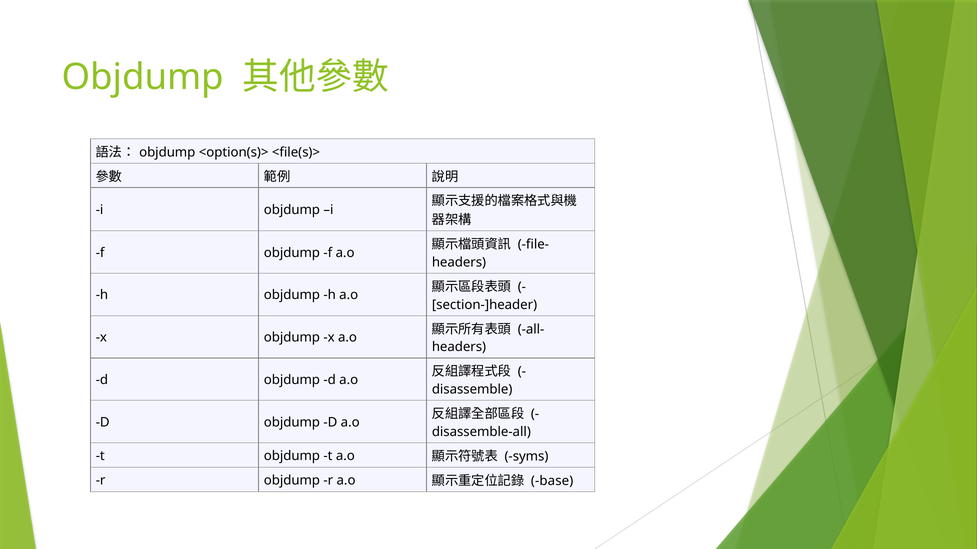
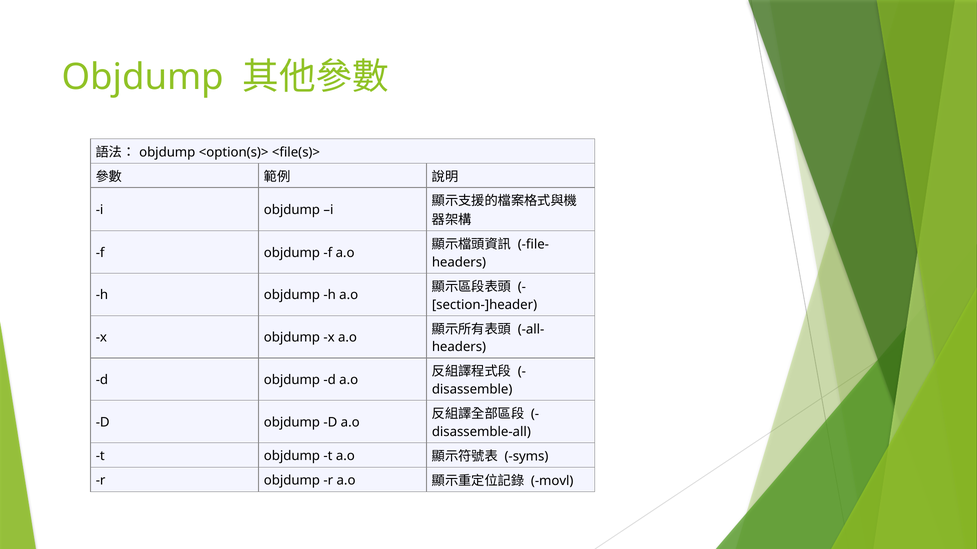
base: base -> movl (552, 481)
